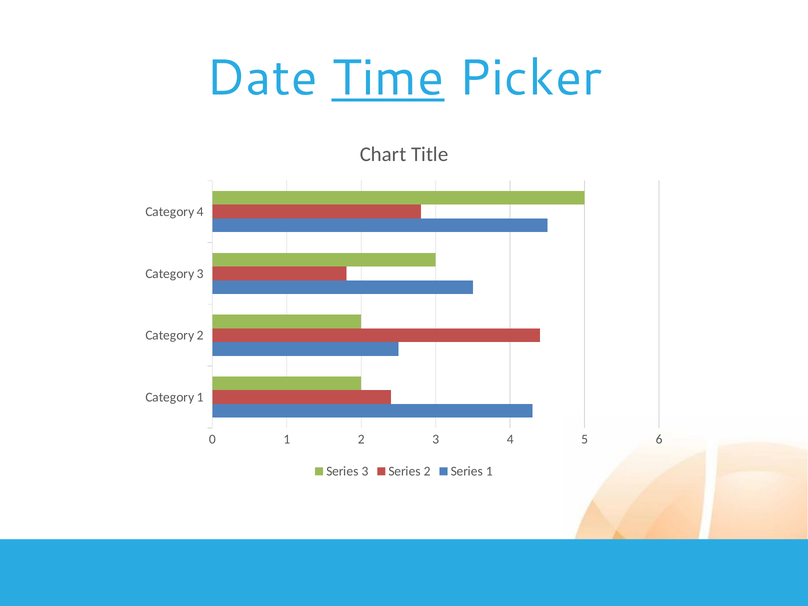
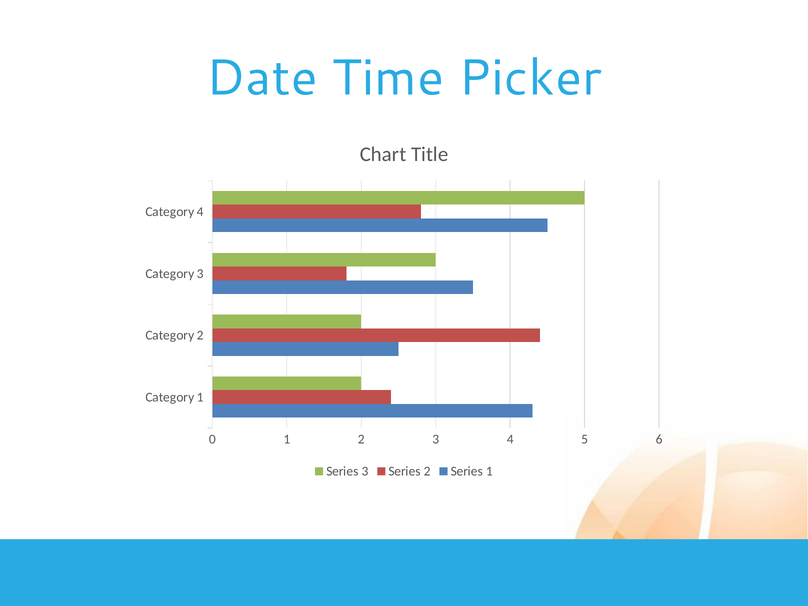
Time underline: present -> none (388, 78)
